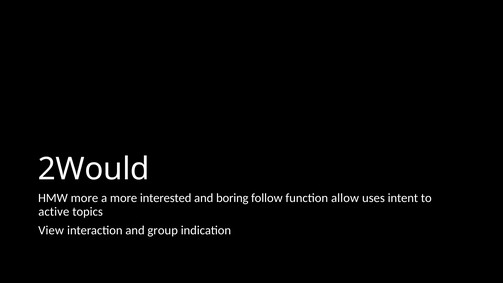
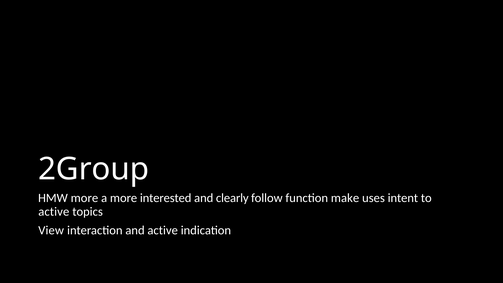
2Would: 2Would -> 2Group (94, 169)
boring: boring -> clearly (232, 198)
allow: allow -> make (345, 198)
and group: group -> active (163, 230)
